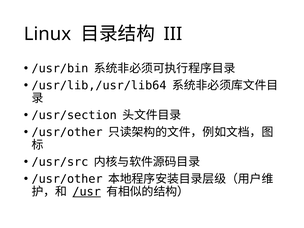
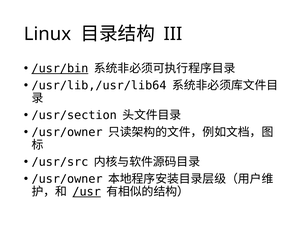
/usr/bin underline: none -> present (60, 69)
/usr/other: /usr/other -> /usr/owner (67, 132)
/usr/other: /usr/other -> /usr/owner (67, 179)
